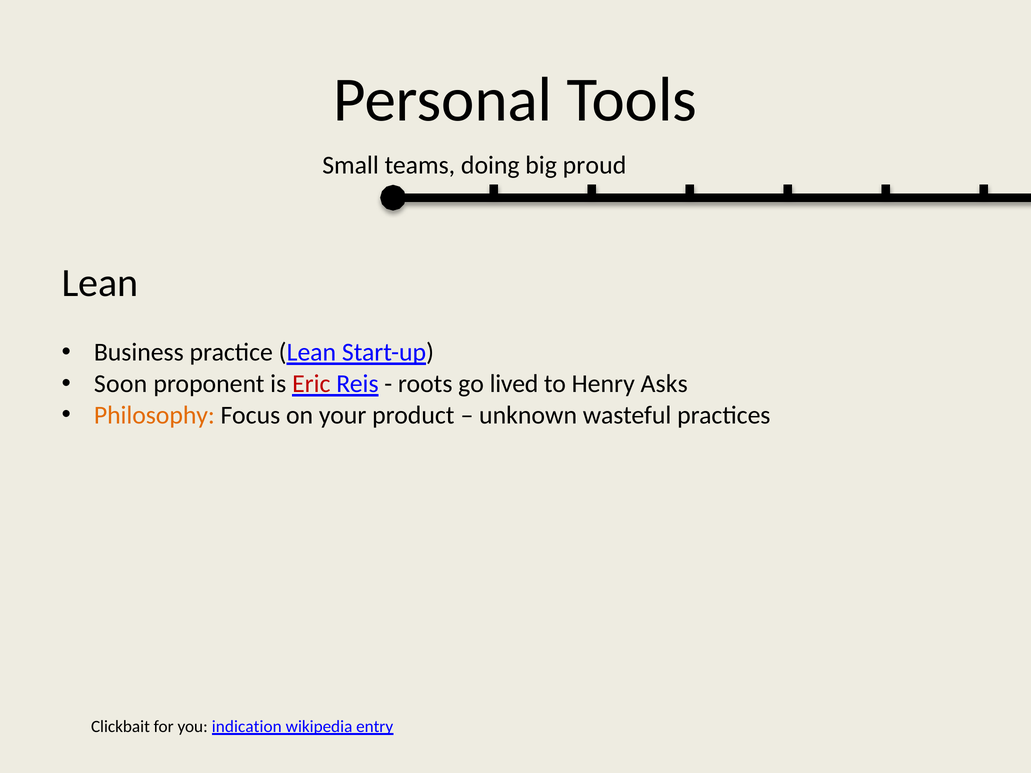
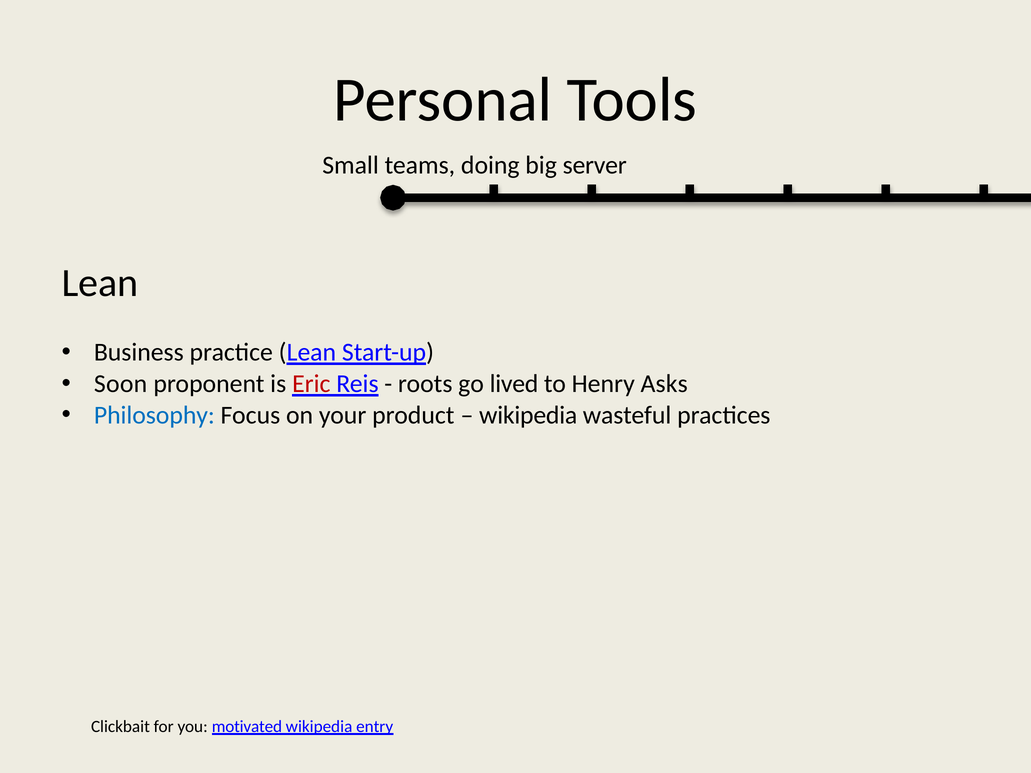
proud: proud -> server (595, 165)
Philosophy colour: orange -> blue (154, 415)
unknown: unknown -> wikipedia (528, 415)
indication: indication -> motivated (247, 727)
